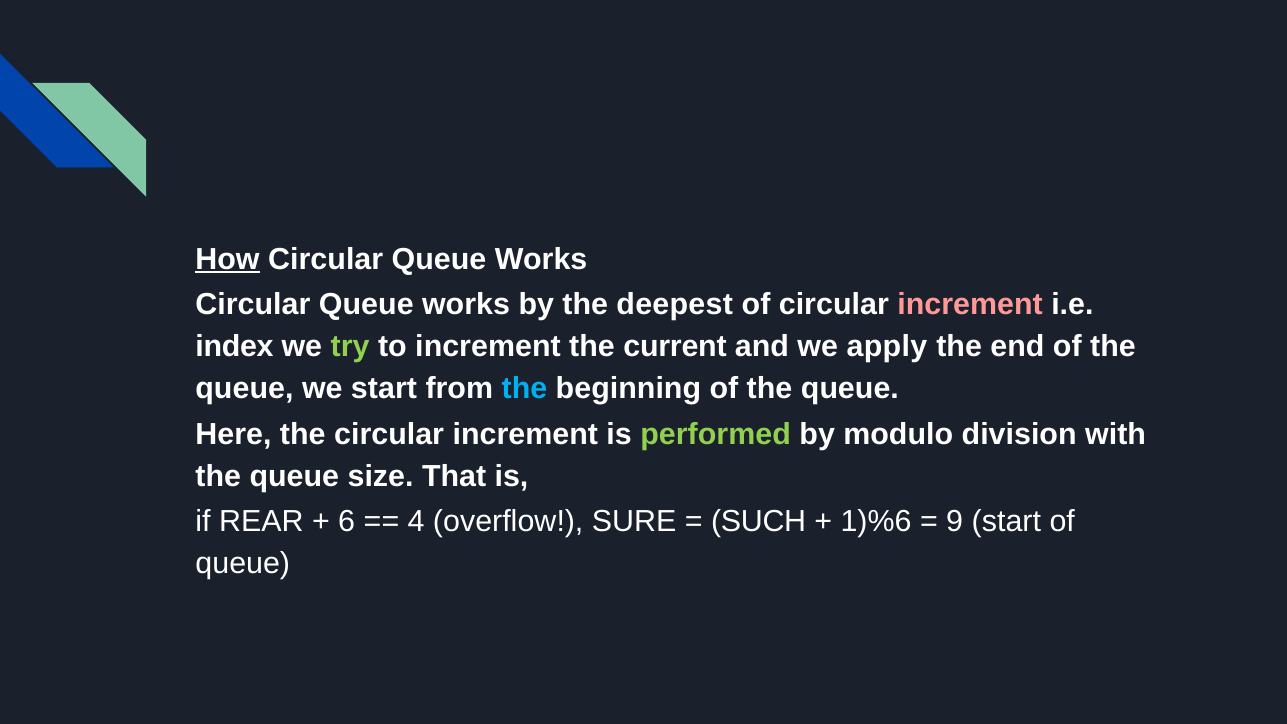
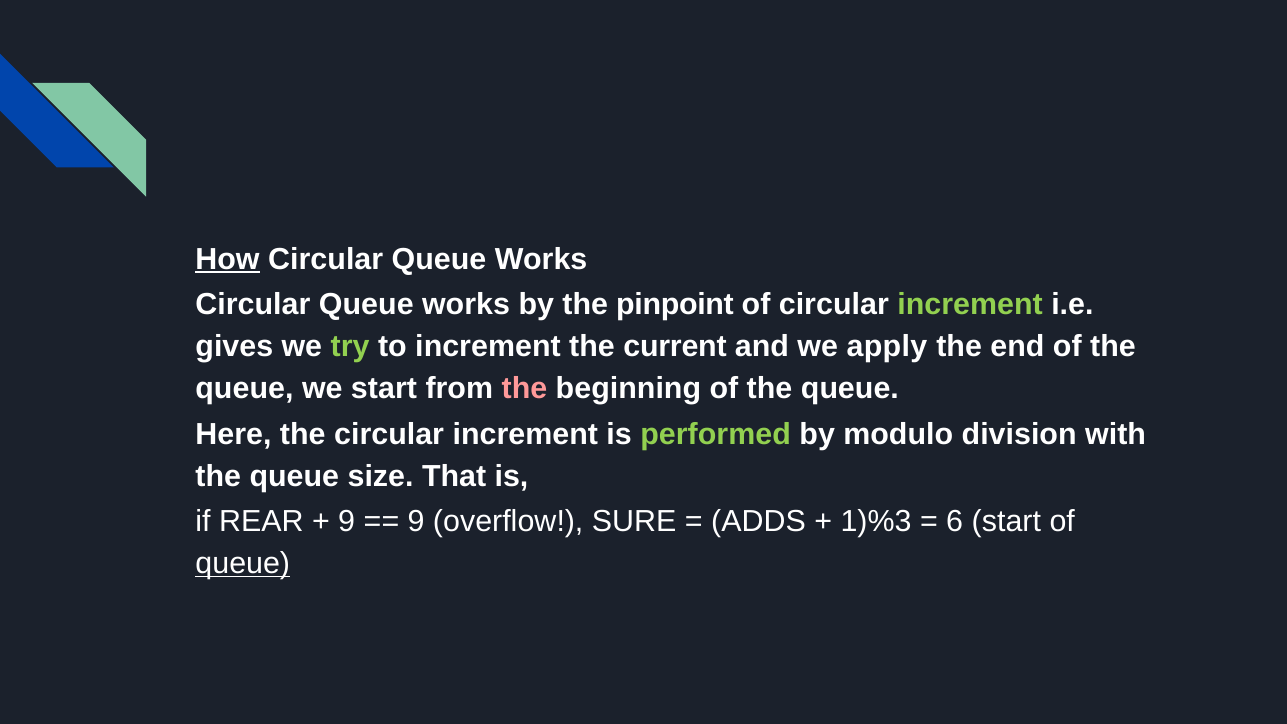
deepest: deepest -> pinpoint (675, 305)
increment colour: pink -> light green (970, 305)
index: index -> gives (234, 347)
the colour: light blue -> pink (524, 389)
6: 6 -> 9 (347, 521)
4: 4 -> 9 (416, 521)
SUCH: SUCH -> ADDS (758, 521)
1)%6: 1)%6 -> 1)%3 (876, 521)
9: 9 -> 6 (955, 521)
queue underline: none -> present (243, 563)
